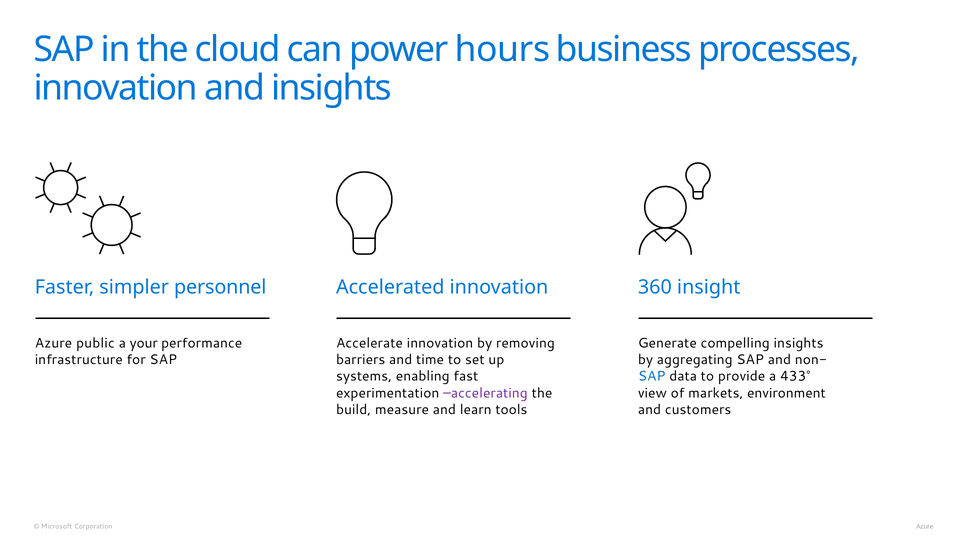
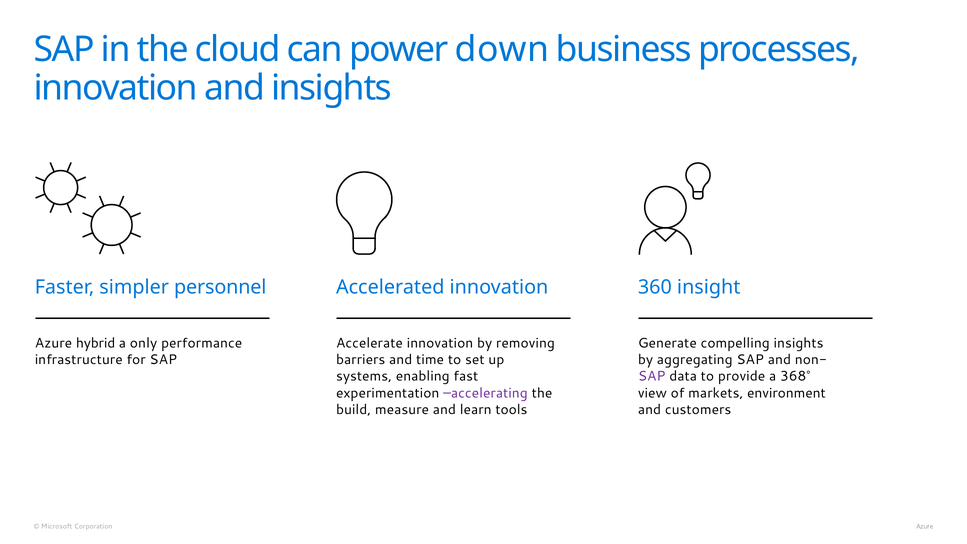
hours: hours -> down (502, 49)
public: public -> hybrid (96, 343)
your: your -> only (144, 343)
SAP colour: blue -> purple (652, 376)
433°: 433° -> 368° (795, 376)
